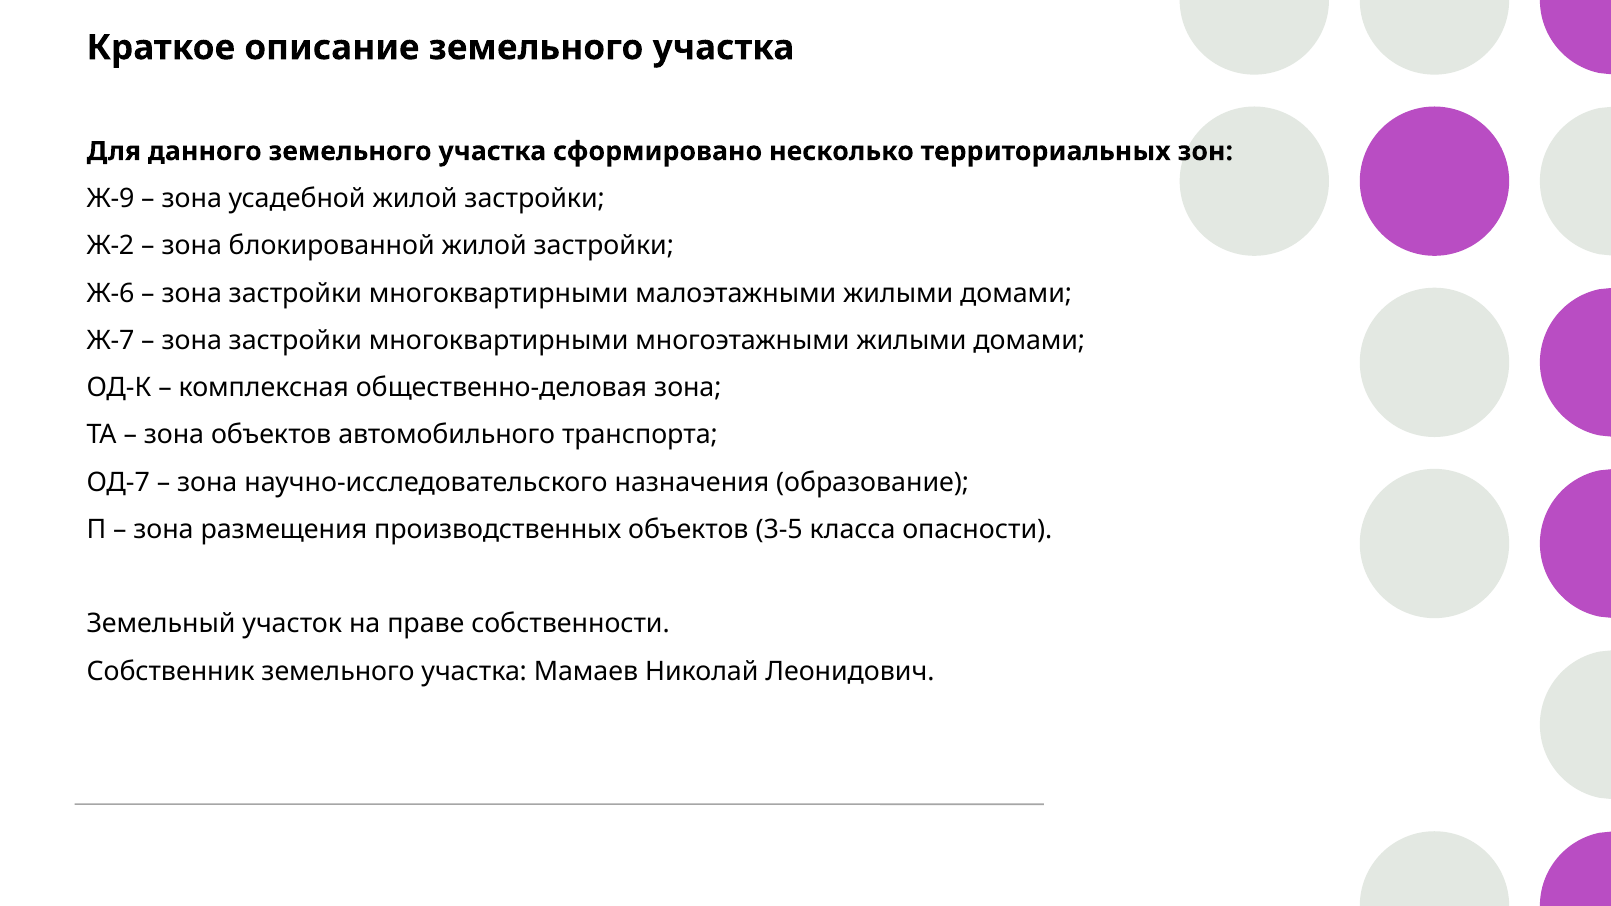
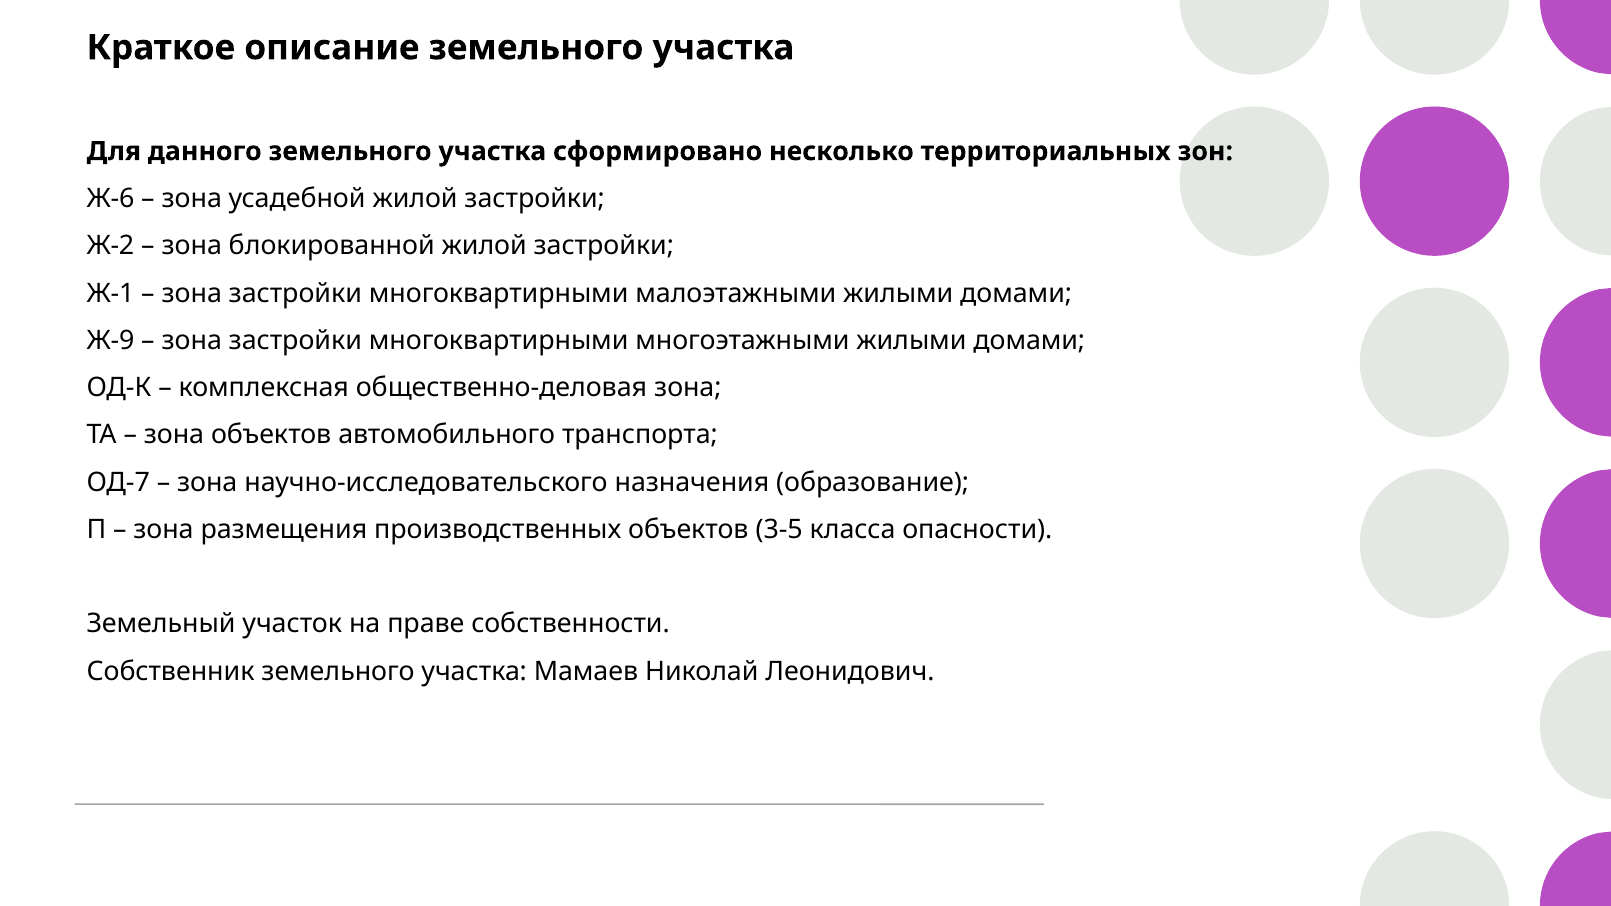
Ж-9: Ж-9 -> Ж-6 (111, 199)
Ж-6: Ж-6 -> Ж-1 (111, 293)
Ж-7: Ж-7 -> Ж-9 (111, 340)
